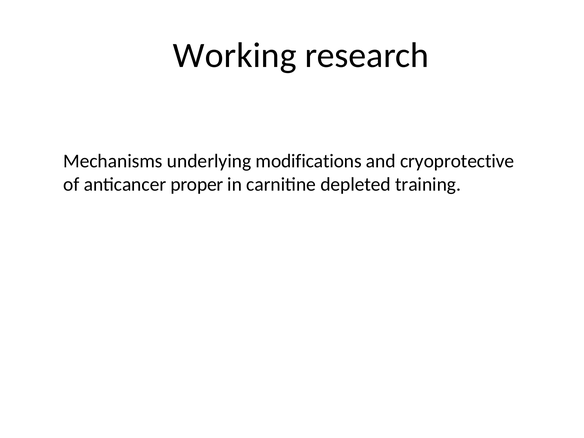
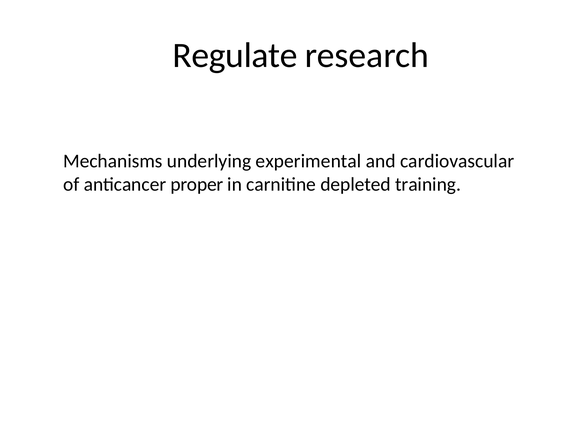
Working: Working -> Regulate (235, 55)
modifications: modifications -> experimental (309, 161)
cryoprotective: cryoprotective -> cardiovascular (457, 161)
